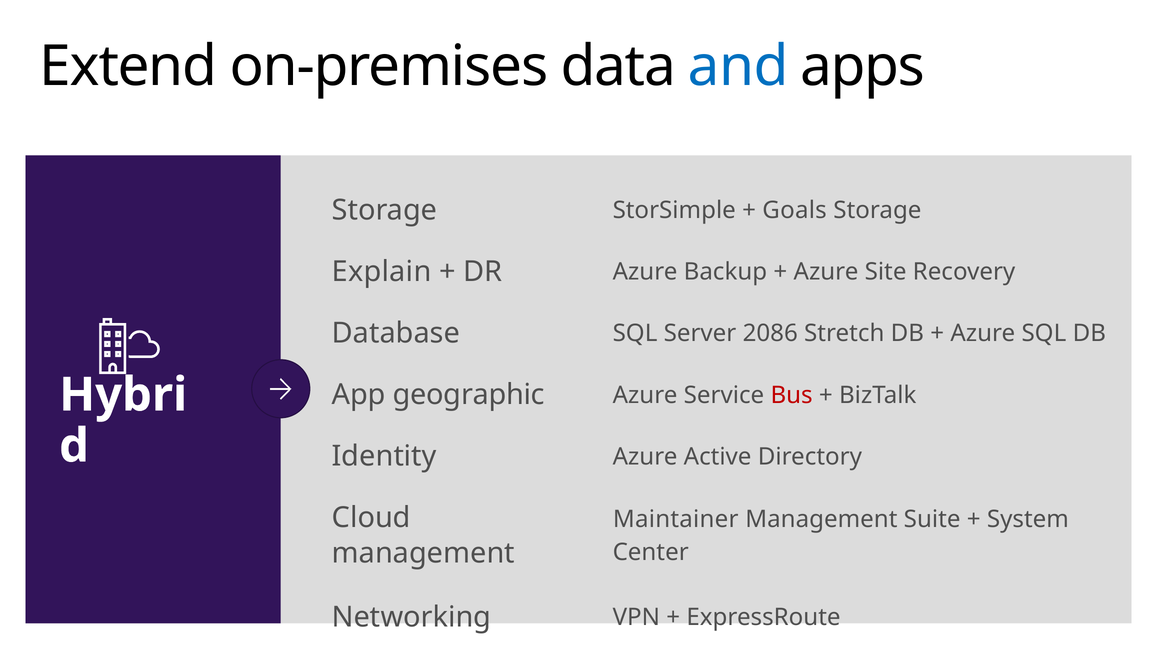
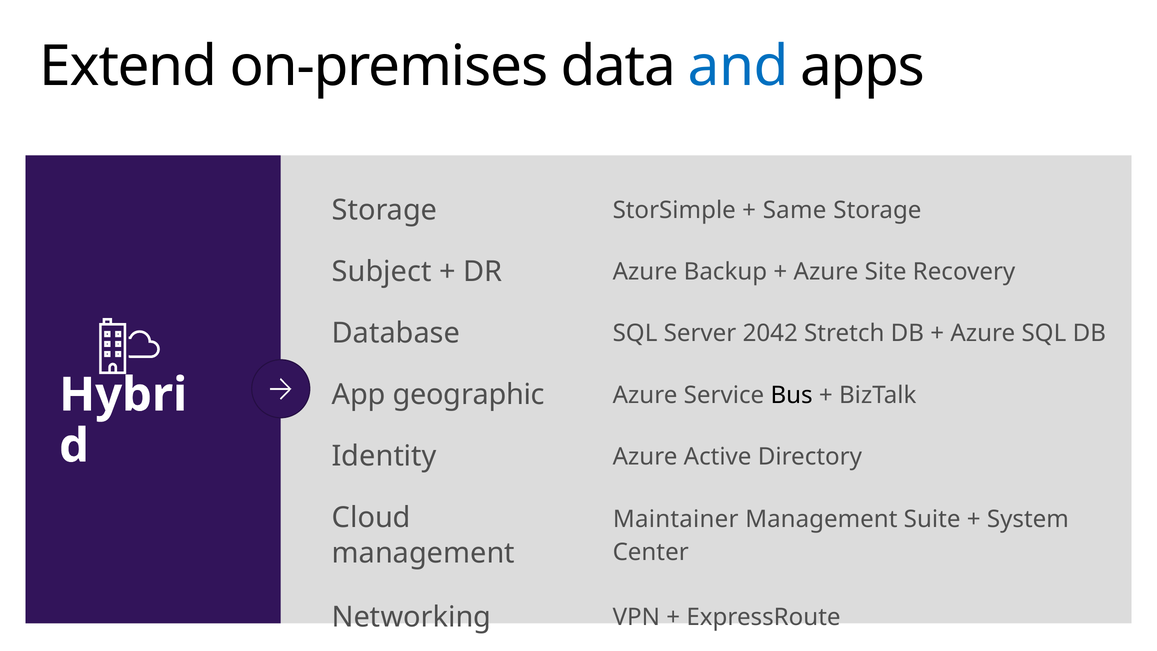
Goals: Goals -> Same (795, 210)
Explain: Explain -> Subject (382, 272)
2086: 2086 -> 2042 (770, 333)
Bus colour: red -> black (792, 395)
